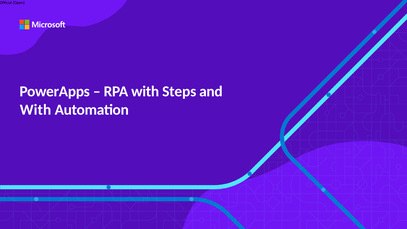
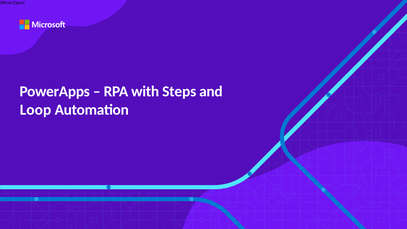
With: With -> Loop (36, 110)
